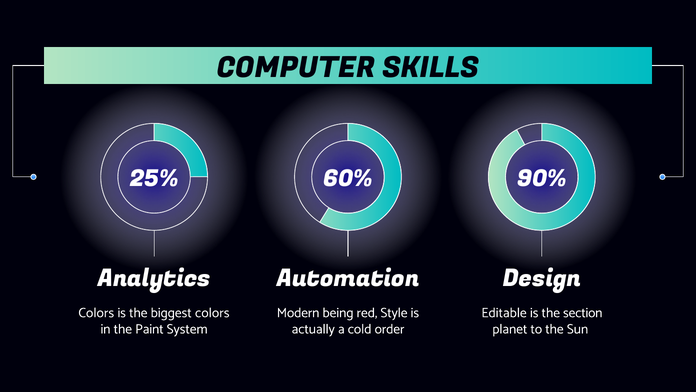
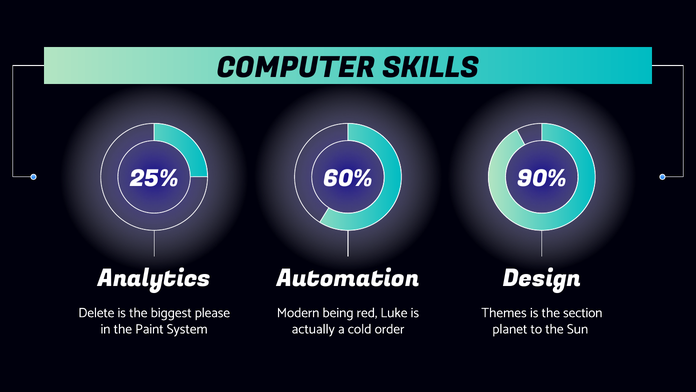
Colors: Colors -> Delete (96, 312)
biggest colors: colors -> please (212, 312)
Style: Style -> Luke (394, 312)
Editable: Editable -> Themes (504, 312)
